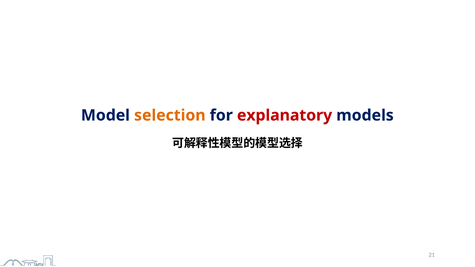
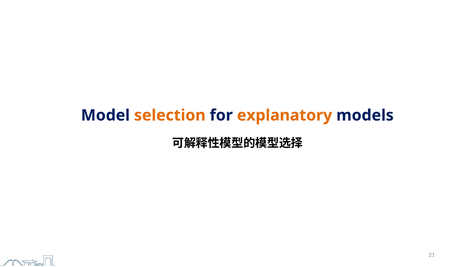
explanatory colour: red -> orange (285, 115)
